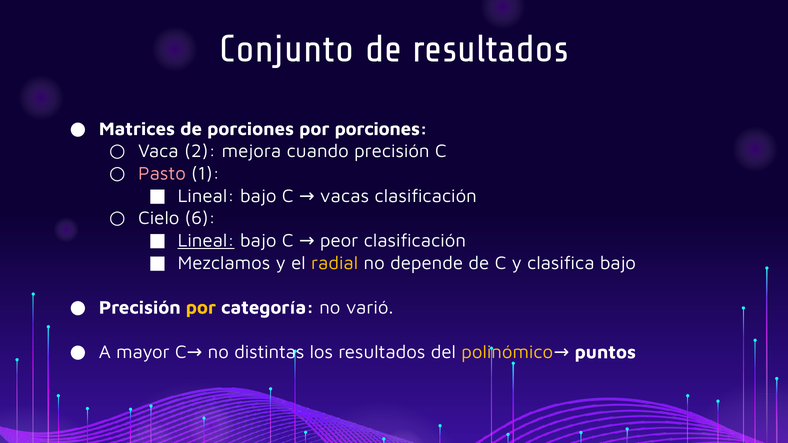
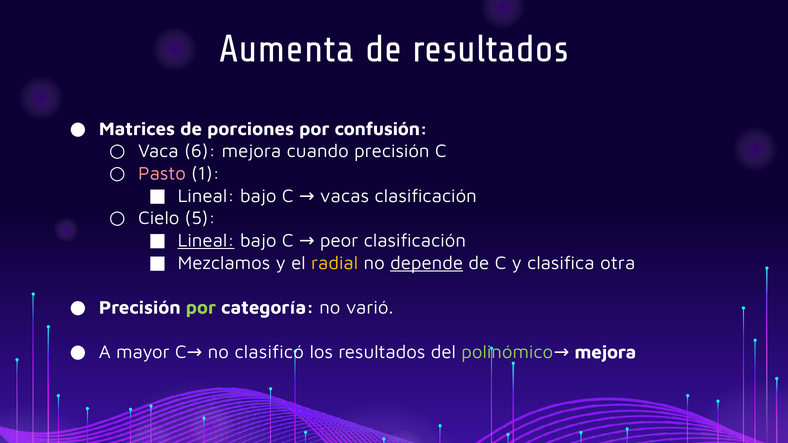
Conjunto: Conjunto -> Aumenta (287, 49)
por porciones: porciones -> confusión (381, 129)
2: 2 -> 6 (200, 151)
6: 6 -> 5 (200, 218)
depende underline: none -> present (427, 263)
clasifica bajo: bajo -> otra (618, 263)
por colour: yellow -> light green (201, 308)
distintas: distintas -> clasificó (269, 352)
polinómico colour: yellow -> light green (507, 352)
puntos: puntos -> mejora (605, 352)
